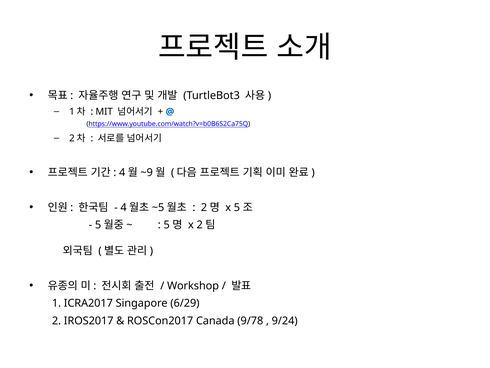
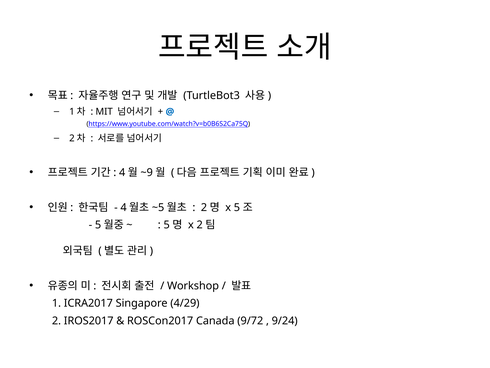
6/29: 6/29 -> 4/29 (185, 303)
9/78: 9/78 -> 9/72 (250, 320)
